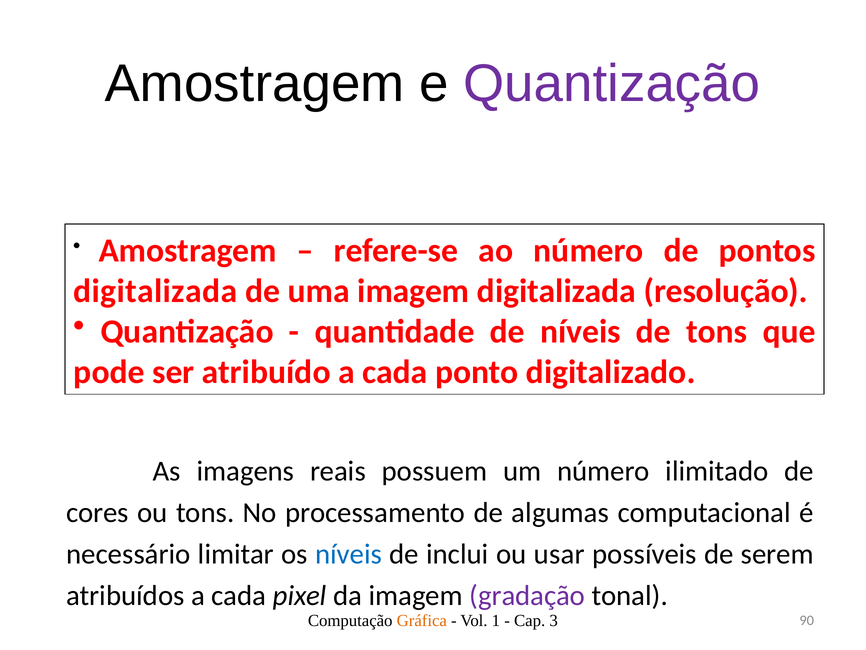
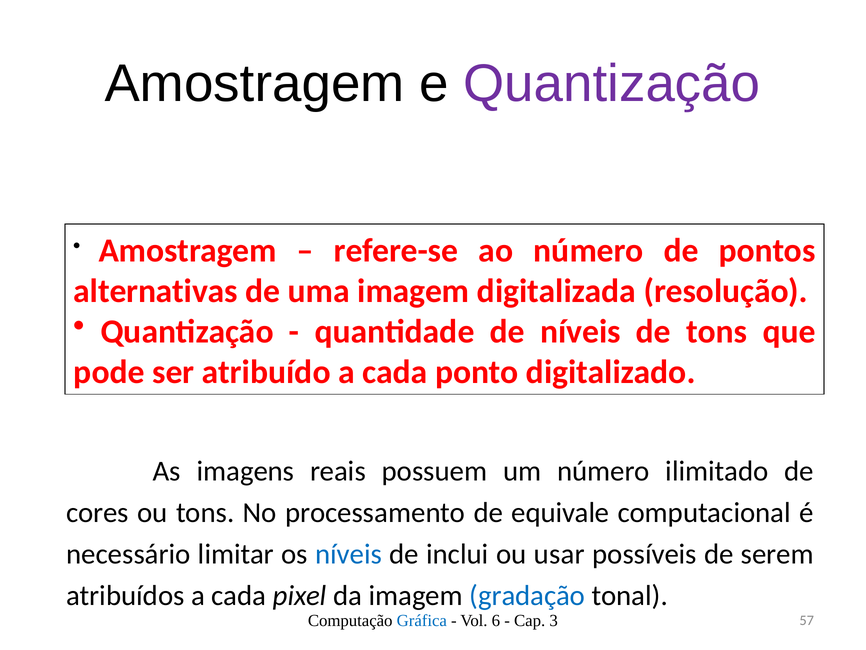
digitalizada: digitalizada -> alternativas (156, 291)
algumas: algumas -> equivale (560, 512)
gradação colour: purple -> blue (527, 595)
Gráfica colour: orange -> blue (422, 620)
1: 1 -> 6 (496, 620)
90: 90 -> 57 (807, 620)
